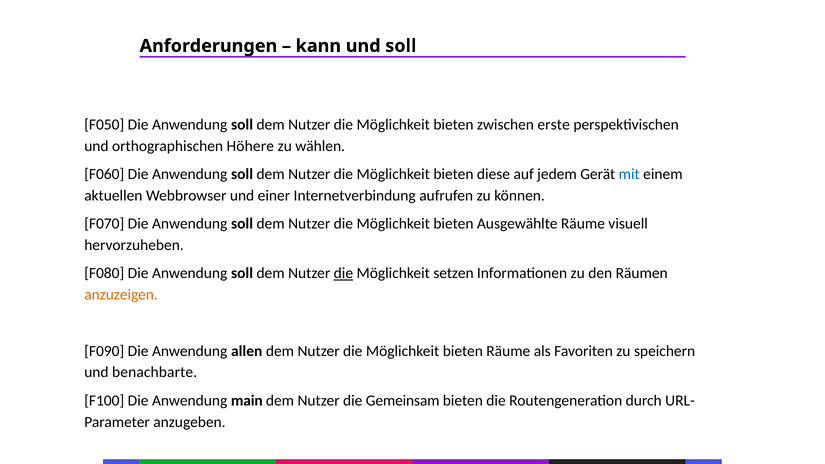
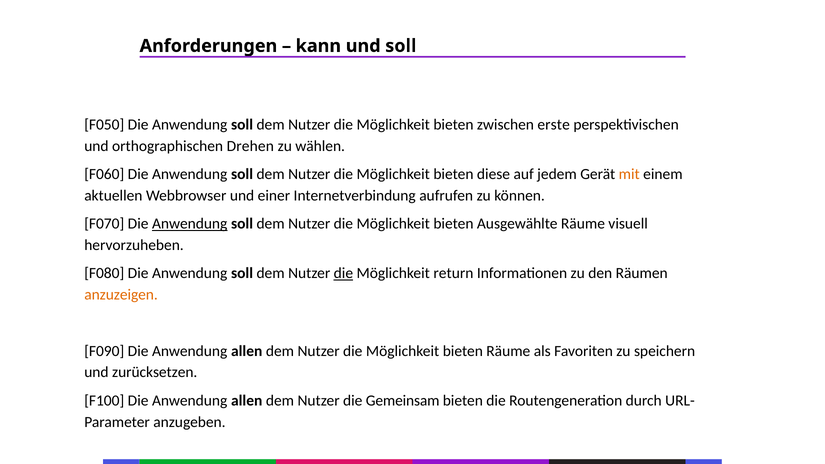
Höhere: Höhere -> Drehen (250, 146)
mit colour: blue -> orange (629, 174)
Anwendung underline: none -> present (190, 224)
setzen: setzen -> return (453, 273)
benachbarte: benachbarte -> zurücksetzen (155, 372)
F100 Die Anwendung main: main -> allen (247, 401)
